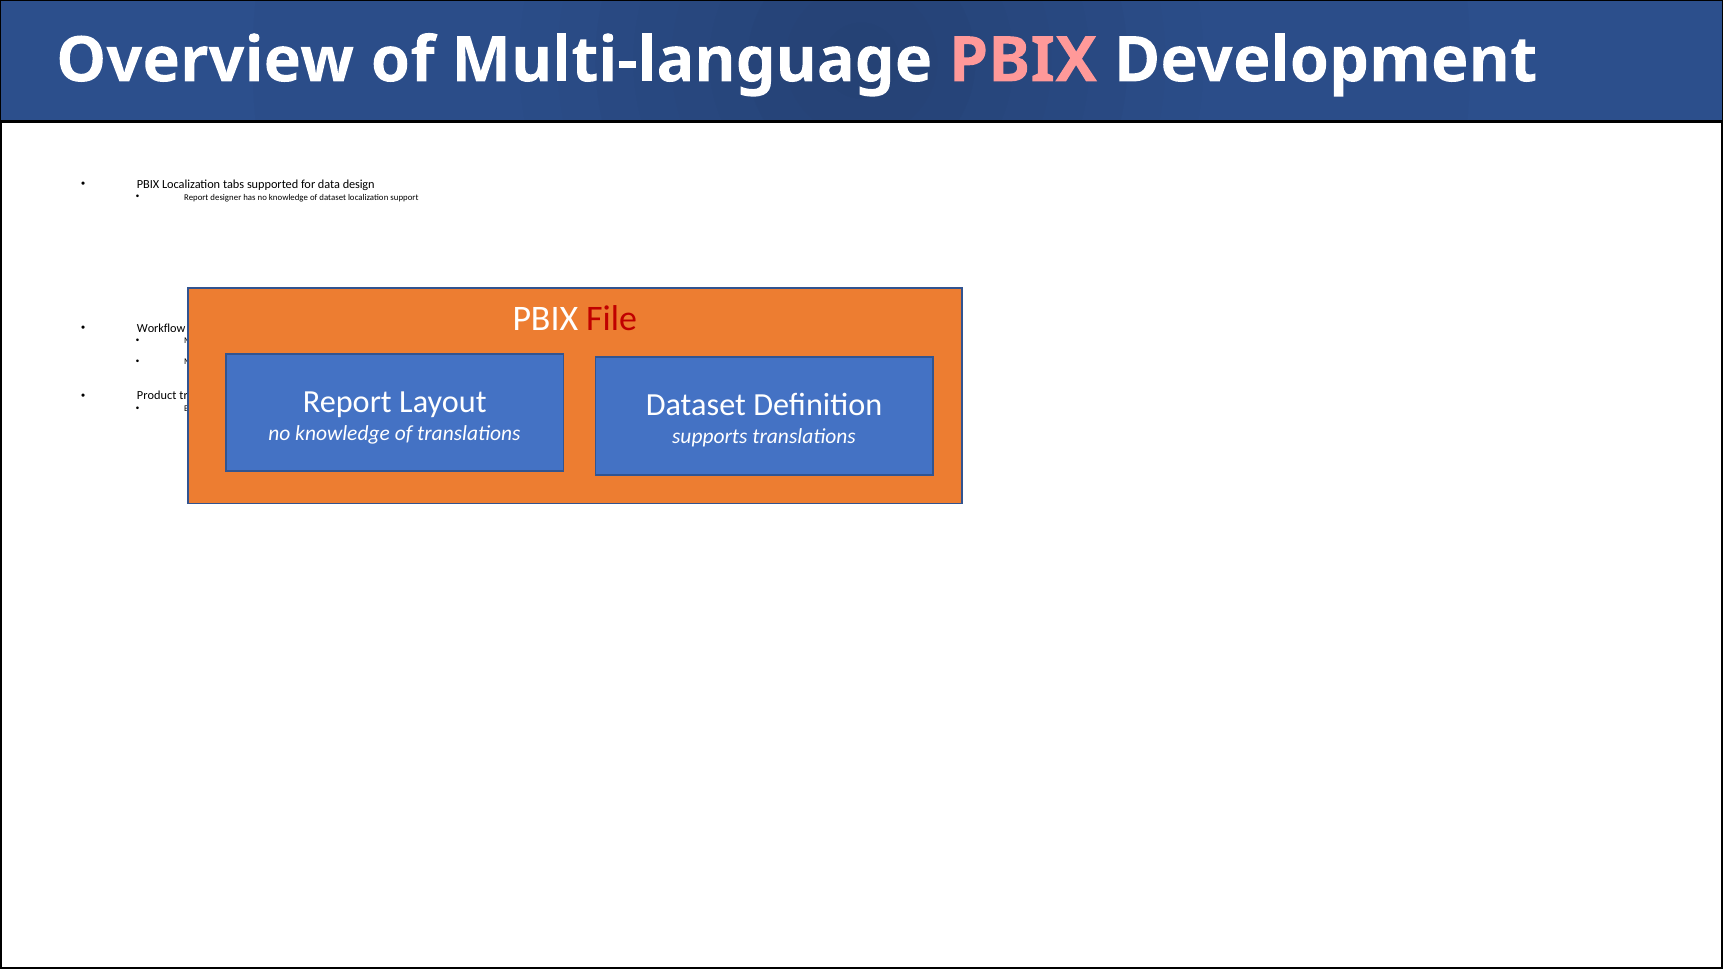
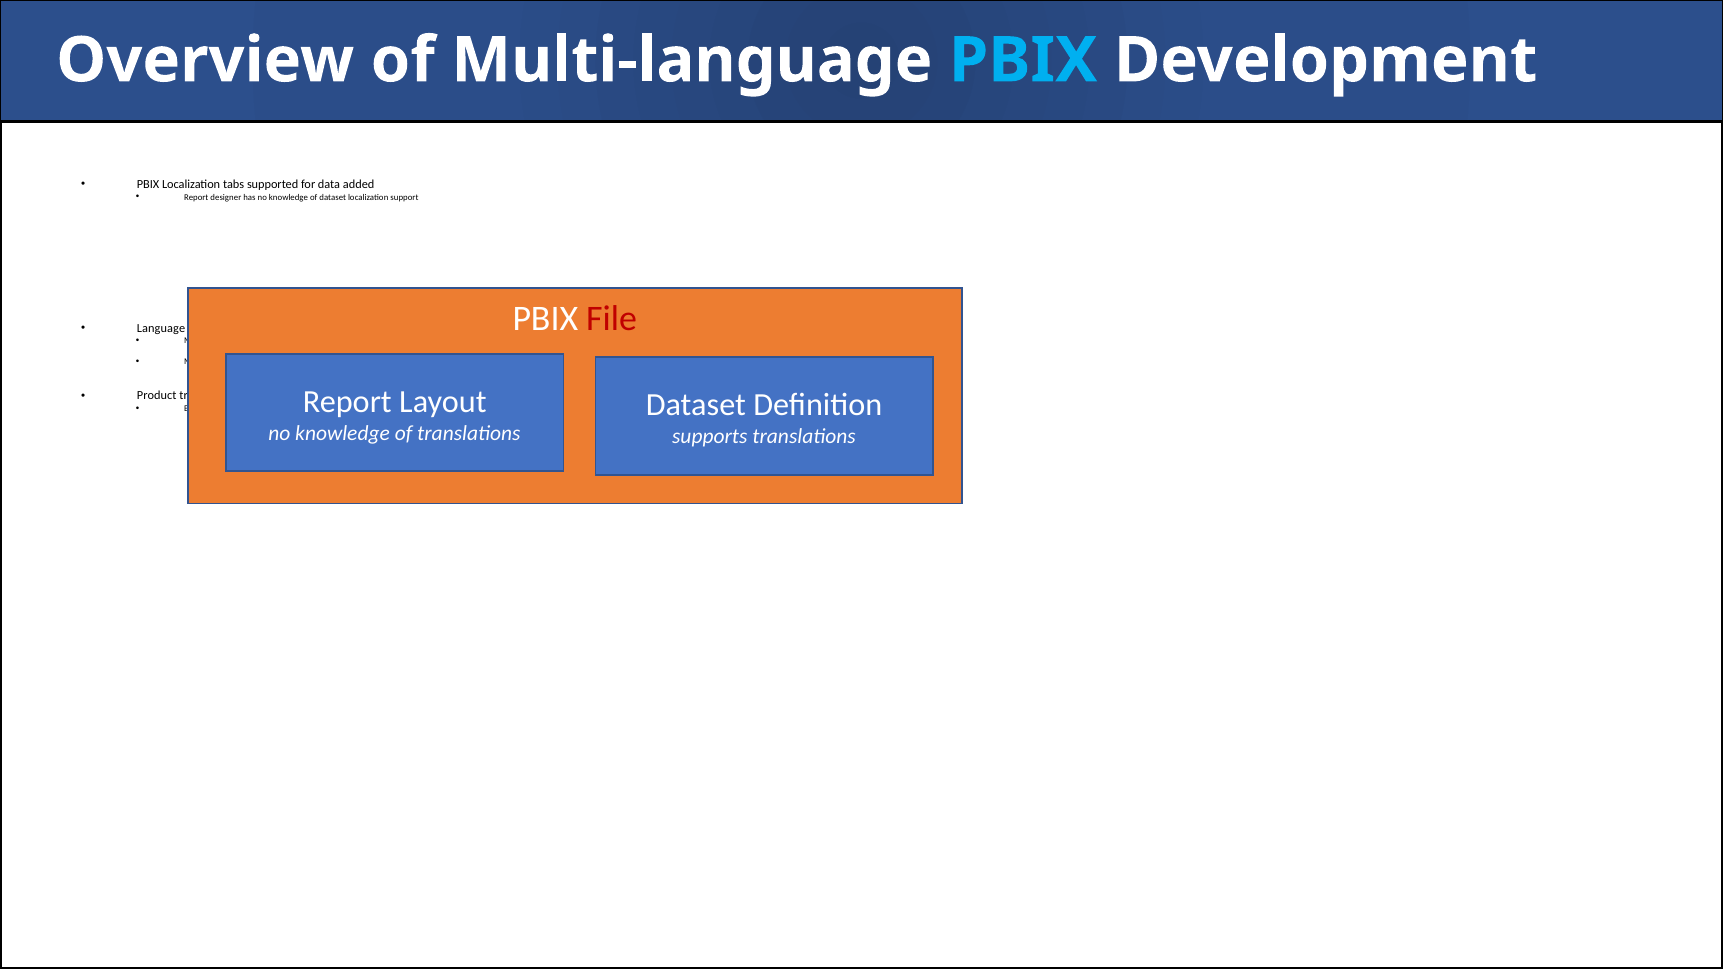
PBIX colour: pink -> light blue (1023, 60)
data design: design -> added (359, 185)
Workflow: Workflow -> Language (161, 328)
